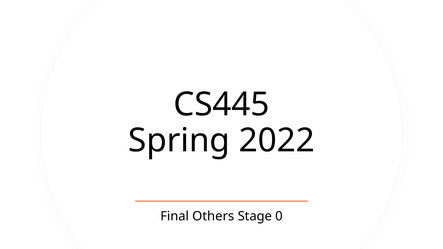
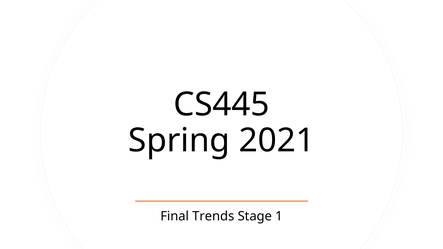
2022: 2022 -> 2021 (277, 141)
Others: Others -> Trends (213, 216)
0: 0 -> 1 (279, 216)
